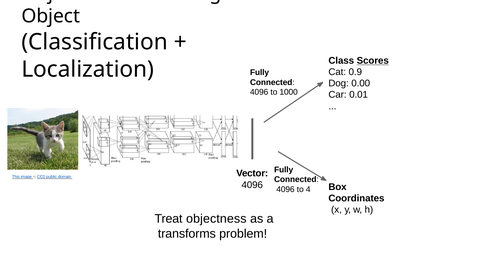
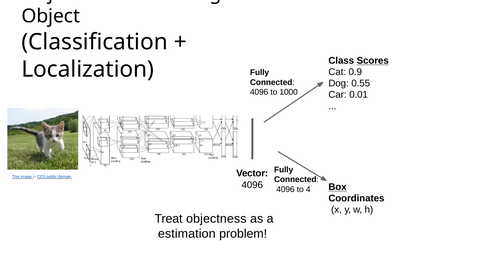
0.00: 0.00 -> 0.55 (361, 83)
Box underline: none -> present (338, 187)
transforms: transforms -> estimation (187, 234)
